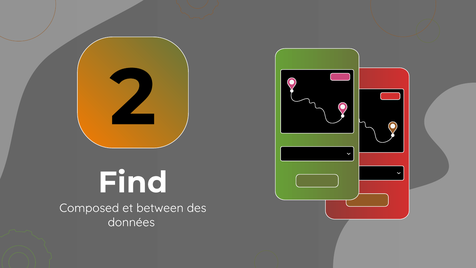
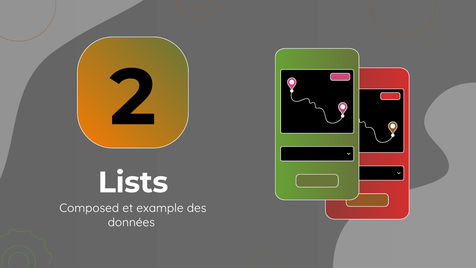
Find: Find -> Lists (133, 182)
between: between -> example (160, 208)
